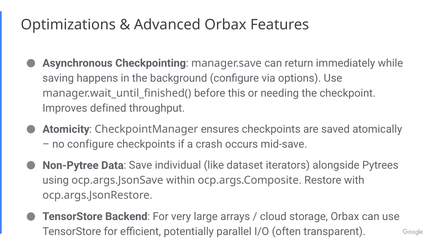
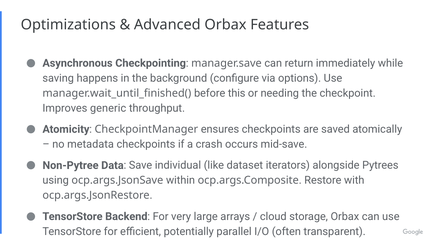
defined: defined -> generic (108, 108)
no configure: configure -> metadata (91, 144)
